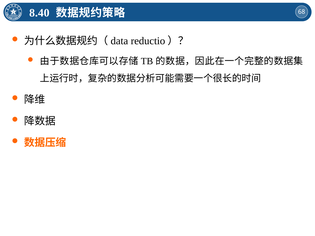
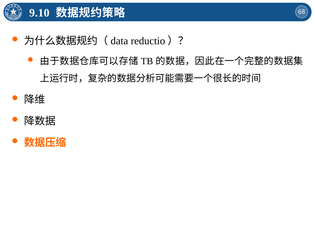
8.40: 8.40 -> 9.10 (39, 13)
